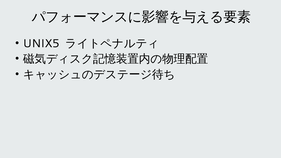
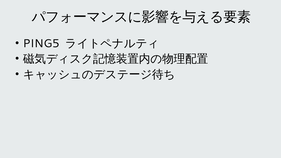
UNIX5: UNIX5 -> PING5 (41, 44)
